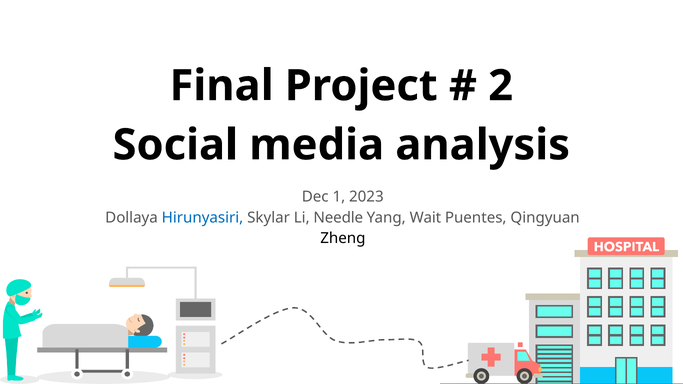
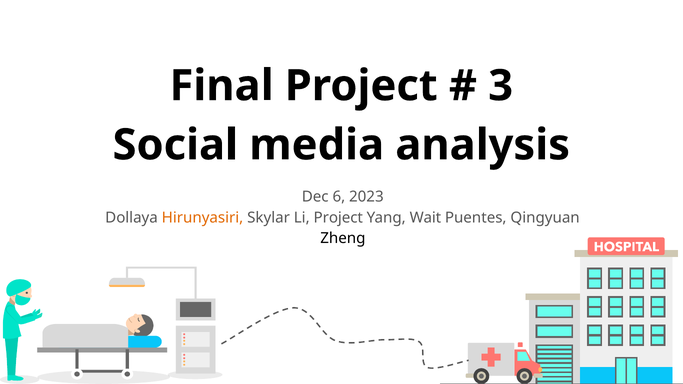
2: 2 -> 3 (501, 86)
1: 1 -> 6 (339, 197)
Hirunyasiri colour: blue -> orange (203, 218)
Li Needle: Needle -> Project (338, 218)
